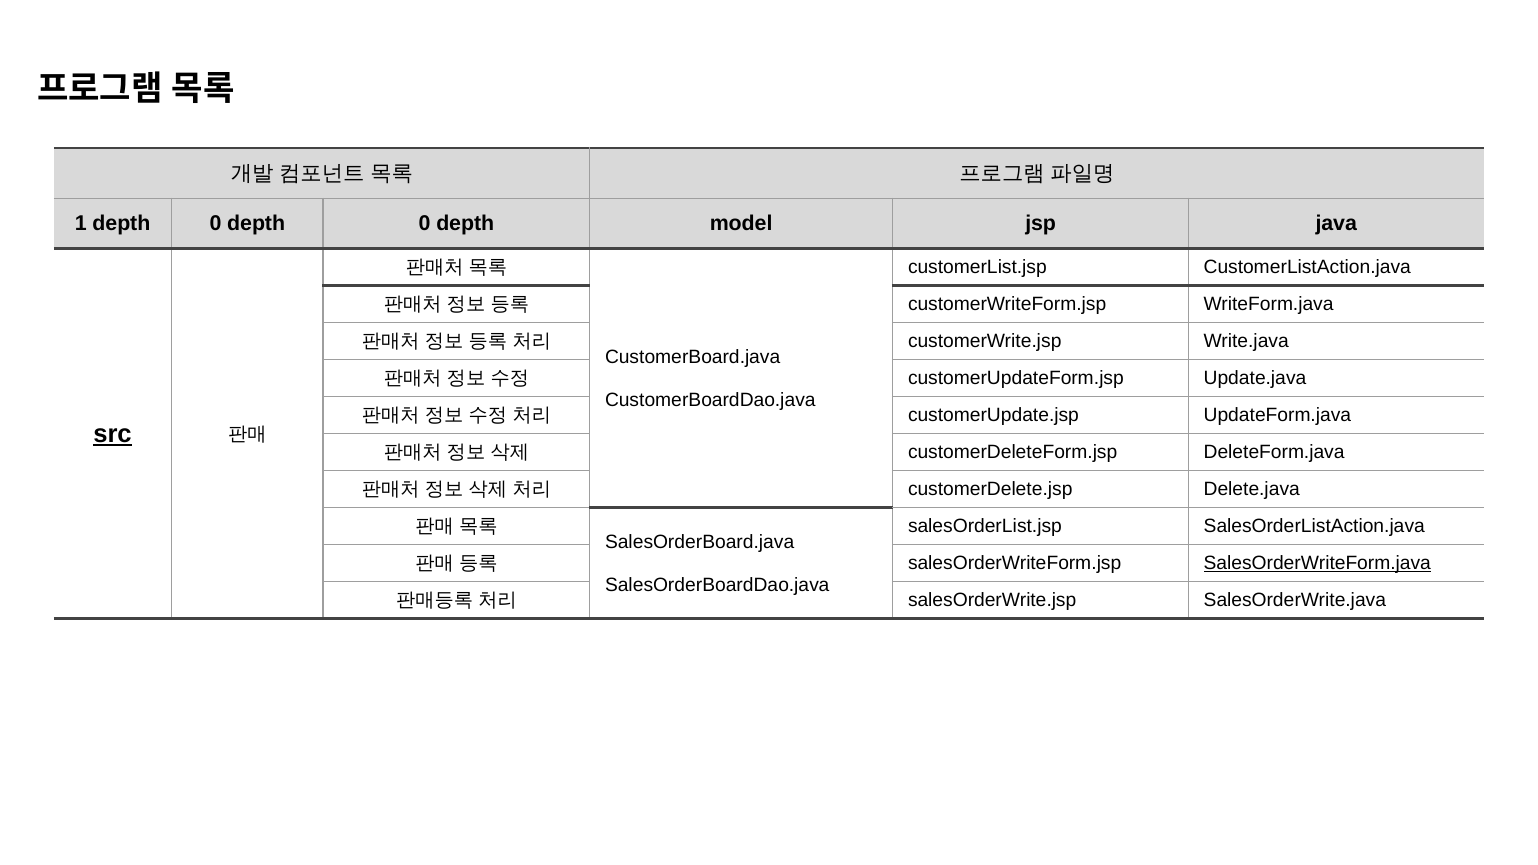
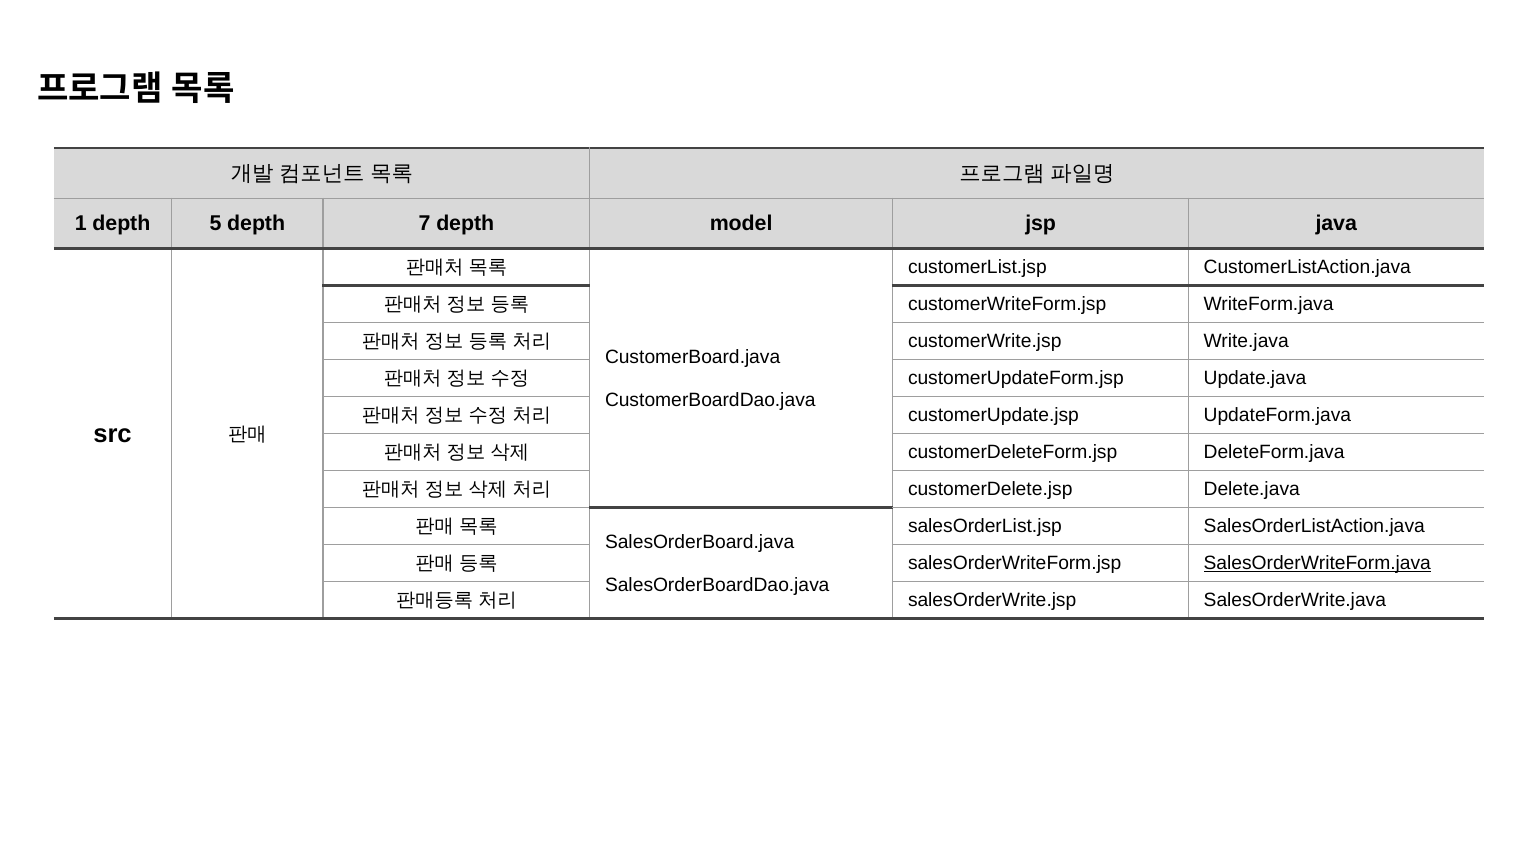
1 depth 0: 0 -> 5 (215, 224)
0: 0 -> 7 (425, 224)
src underline: present -> none (113, 434)
